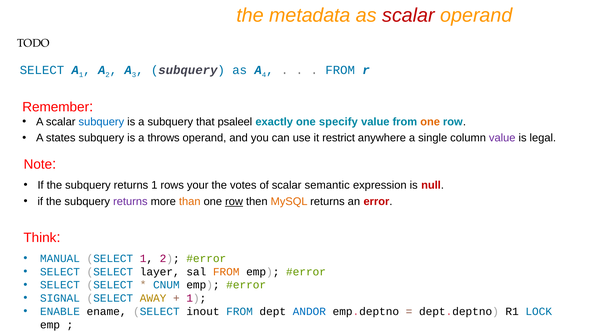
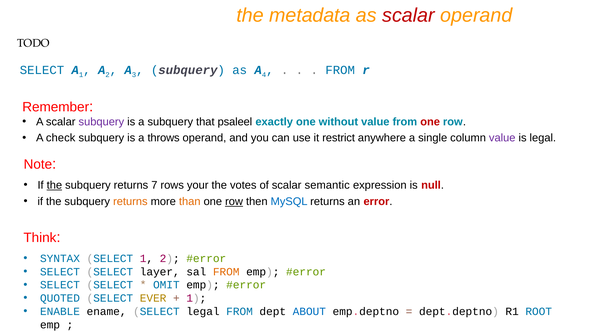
subquery colour: blue -> purple (101, 122)
specify: specify -> without (338, 122)
one colour: orange -> red (430, 122)
states: states -> check (61, 138)
the underline: none -> present (54, 185)
returns 1: 1 -> 7 (154, 185)
returns colour: purple -> orange (130, 202)
MySQL colour: orange -> blue (289, 202)
MANUAL: MANUAL -> SYNTAX (60, 259)
CNUM: CNUM -> OMIT (166, 285)
SIGNAL: SIGNAL -> QUOTED (60, 299)
AWAY: AWAY -> EVER (153, 299)
SELECT inout: inout -> legal (203, 312)
ANDOR: ANDOR -> ABOUT (309, 312)
LOCK: LOCK -> ROOT (539, 312)
